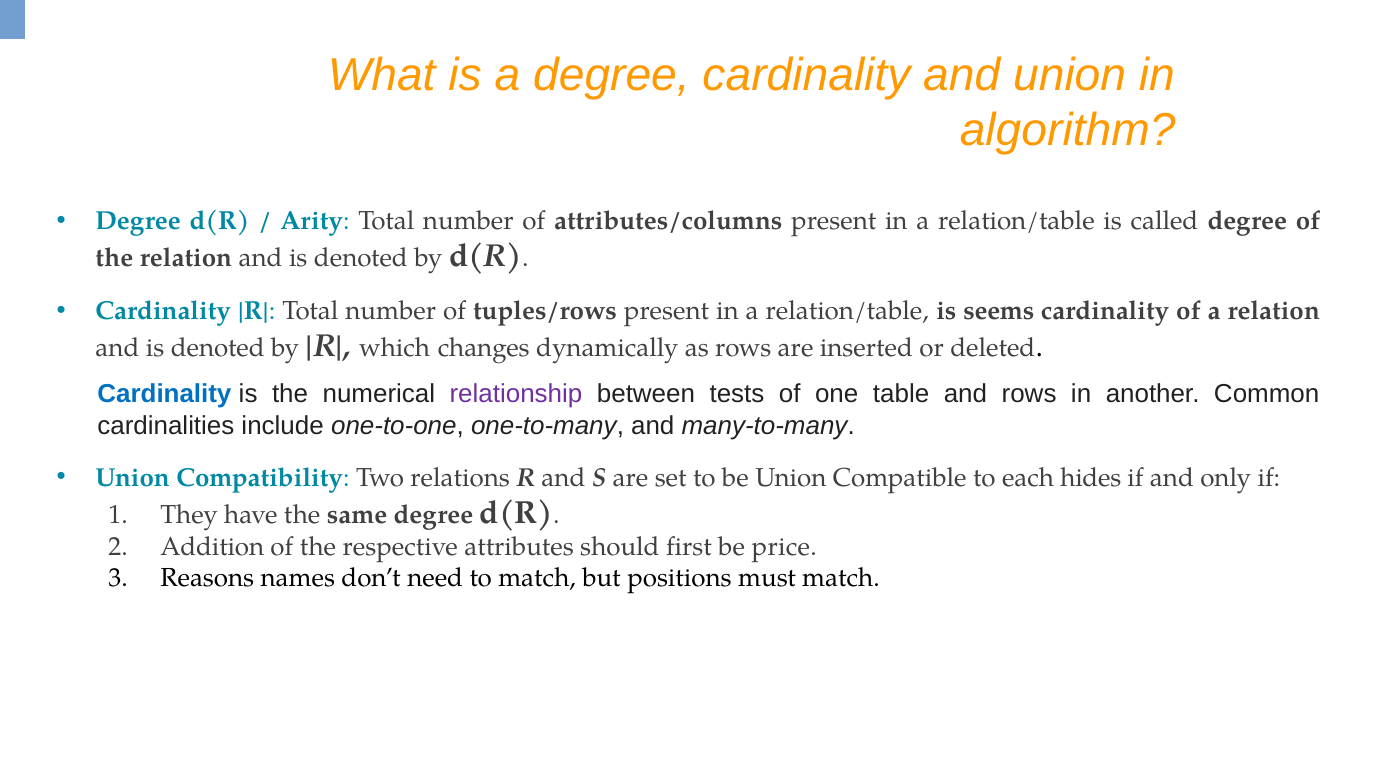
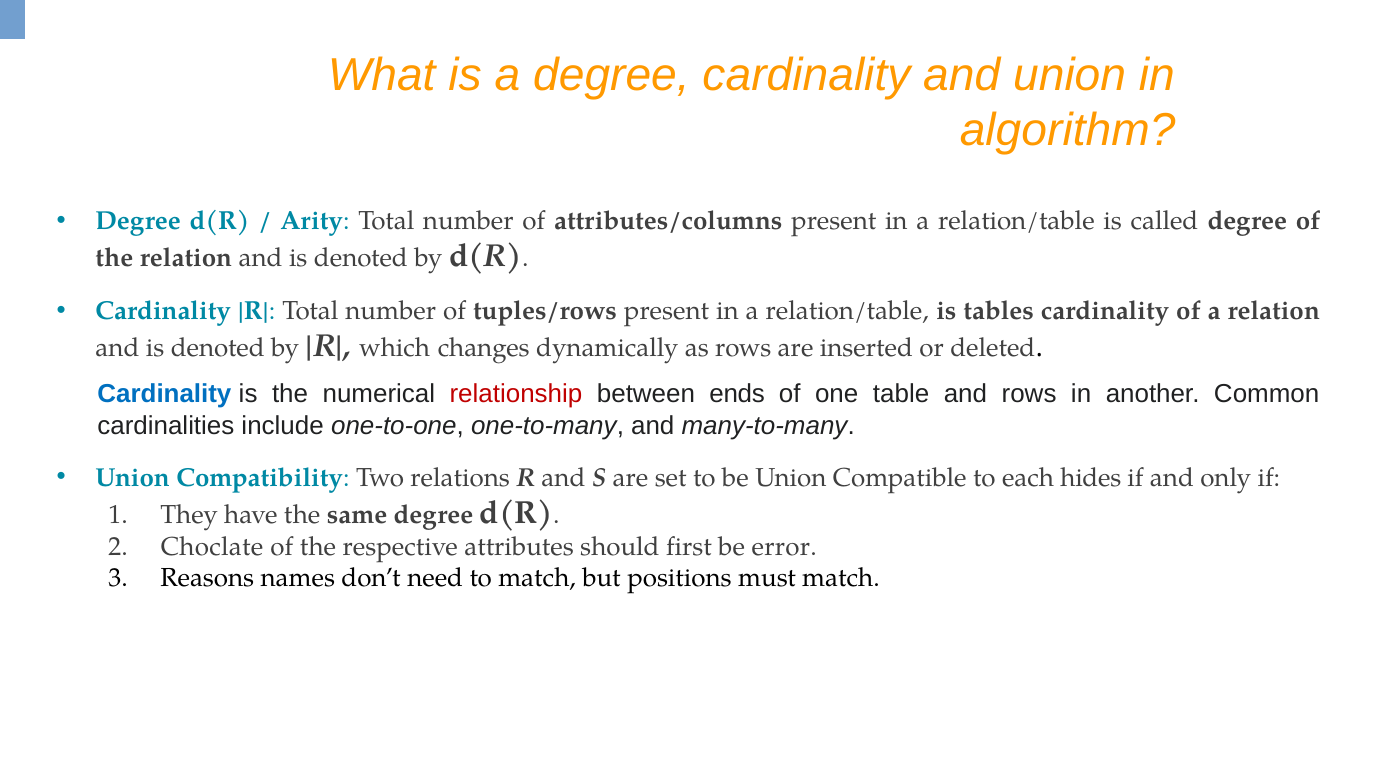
seems: seems -> tables (999, 311)
relationship colour: purple -> red (516, 394)
tests: tests -> ends (737, 394)
Addition: Addition -> Choclate (212, 547)
price: price -> error (784, 547)
